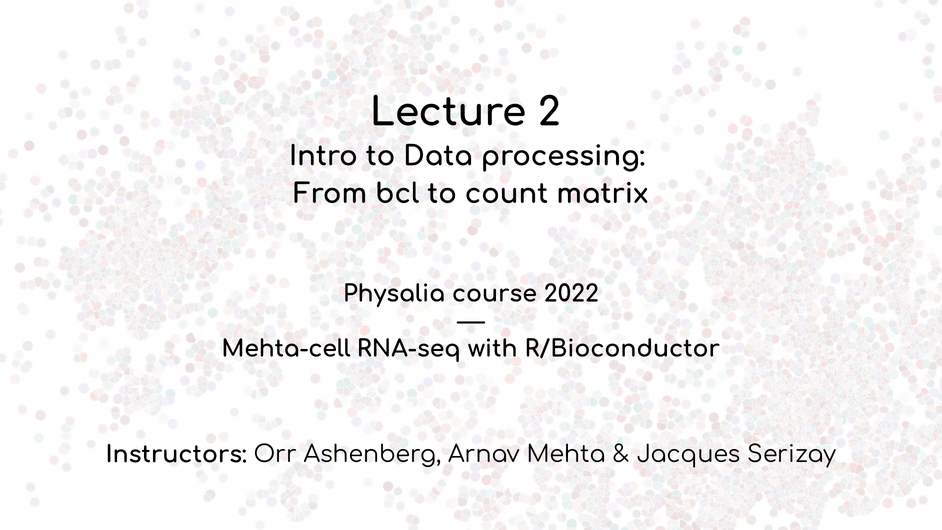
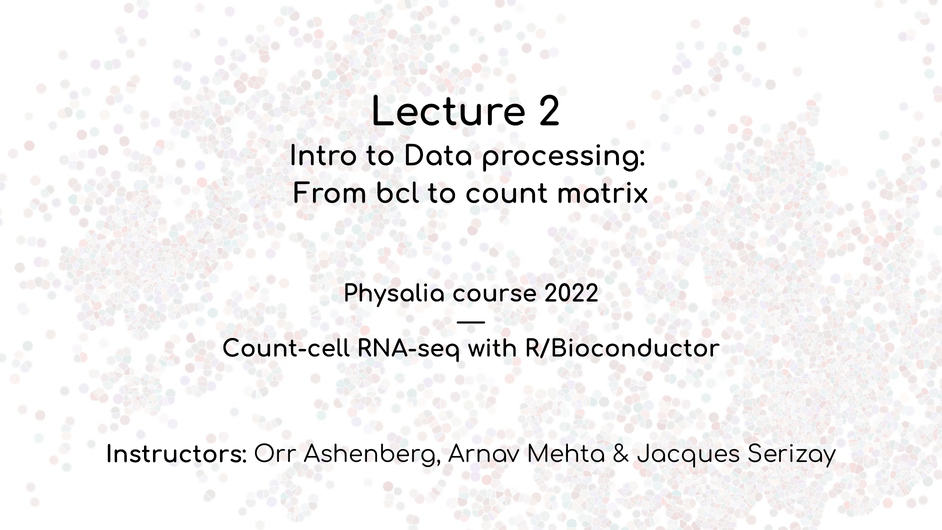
Mehta-cell: Mehta-cell -> Count-cell (286, 349)
